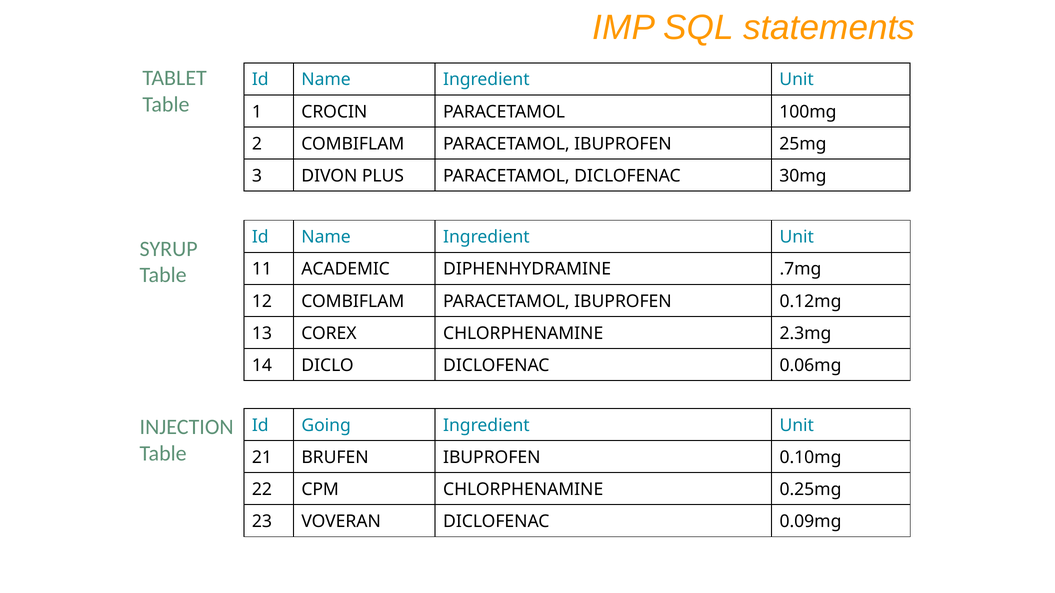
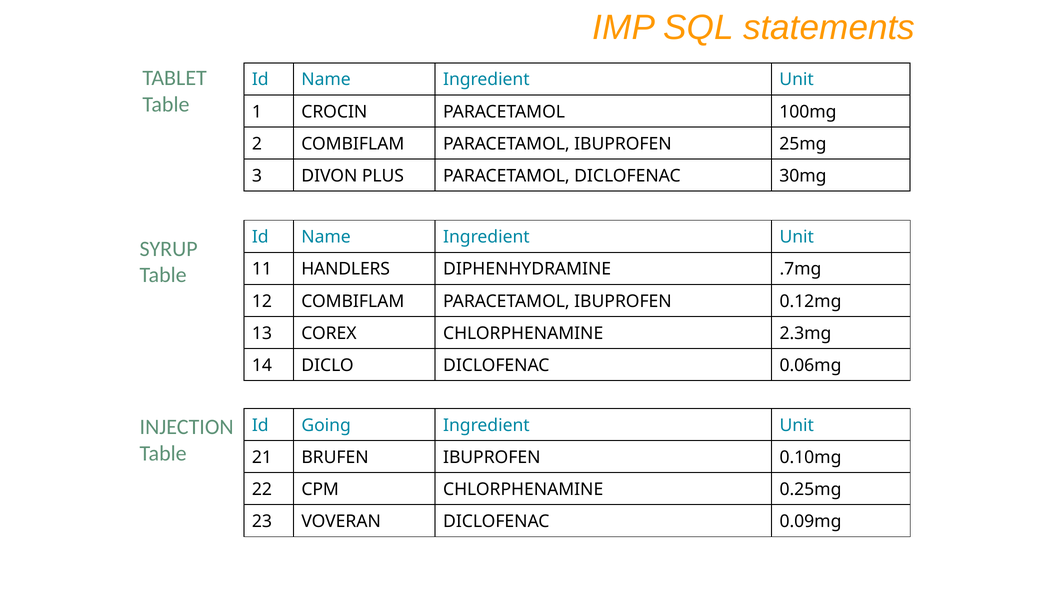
ACADEMIC: ACADEMIC -> HANDLERS (346, 269)
